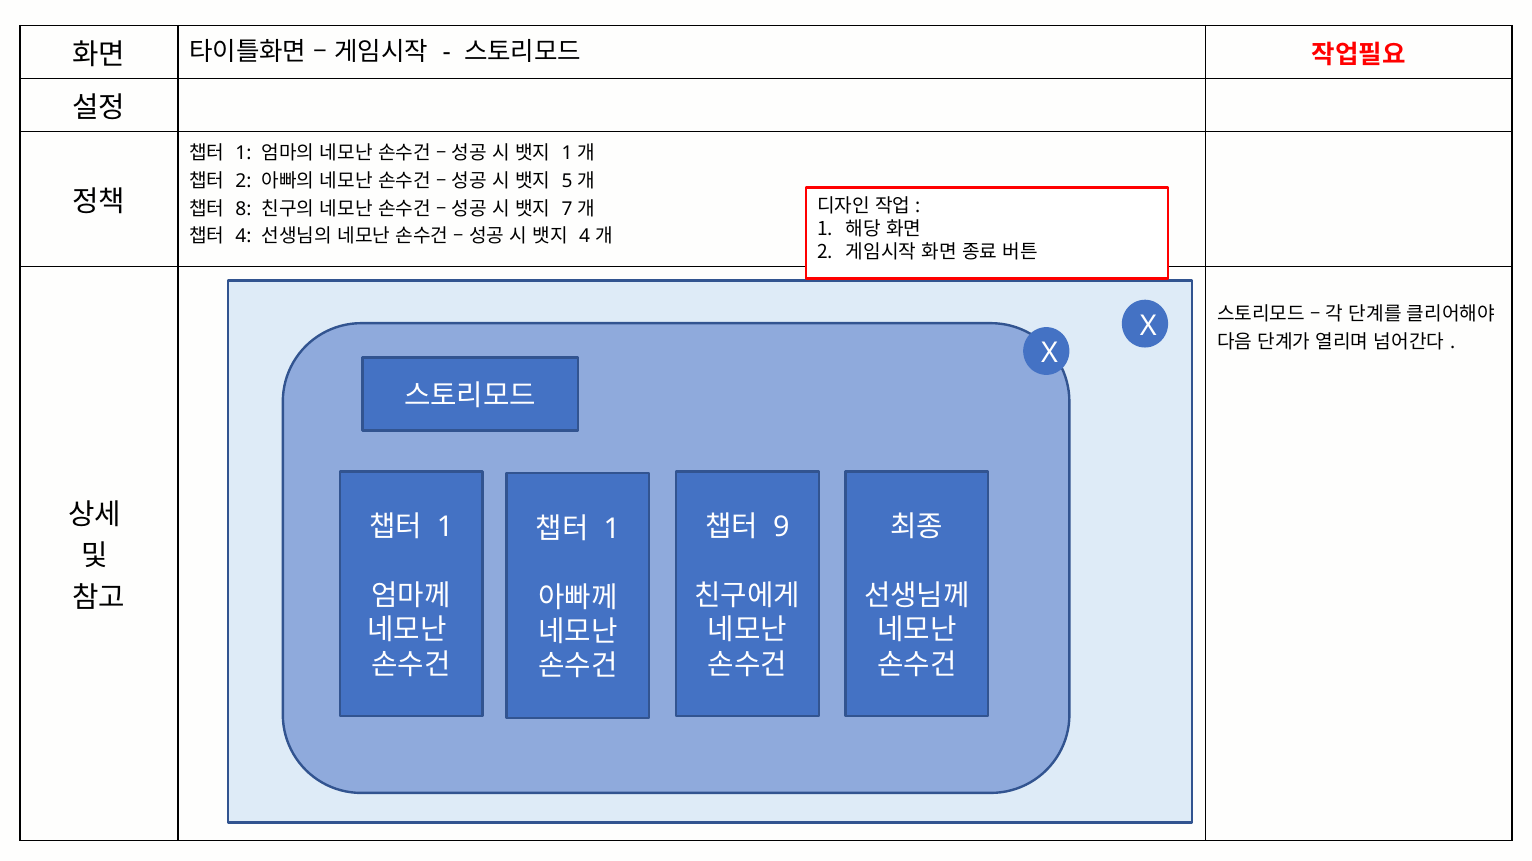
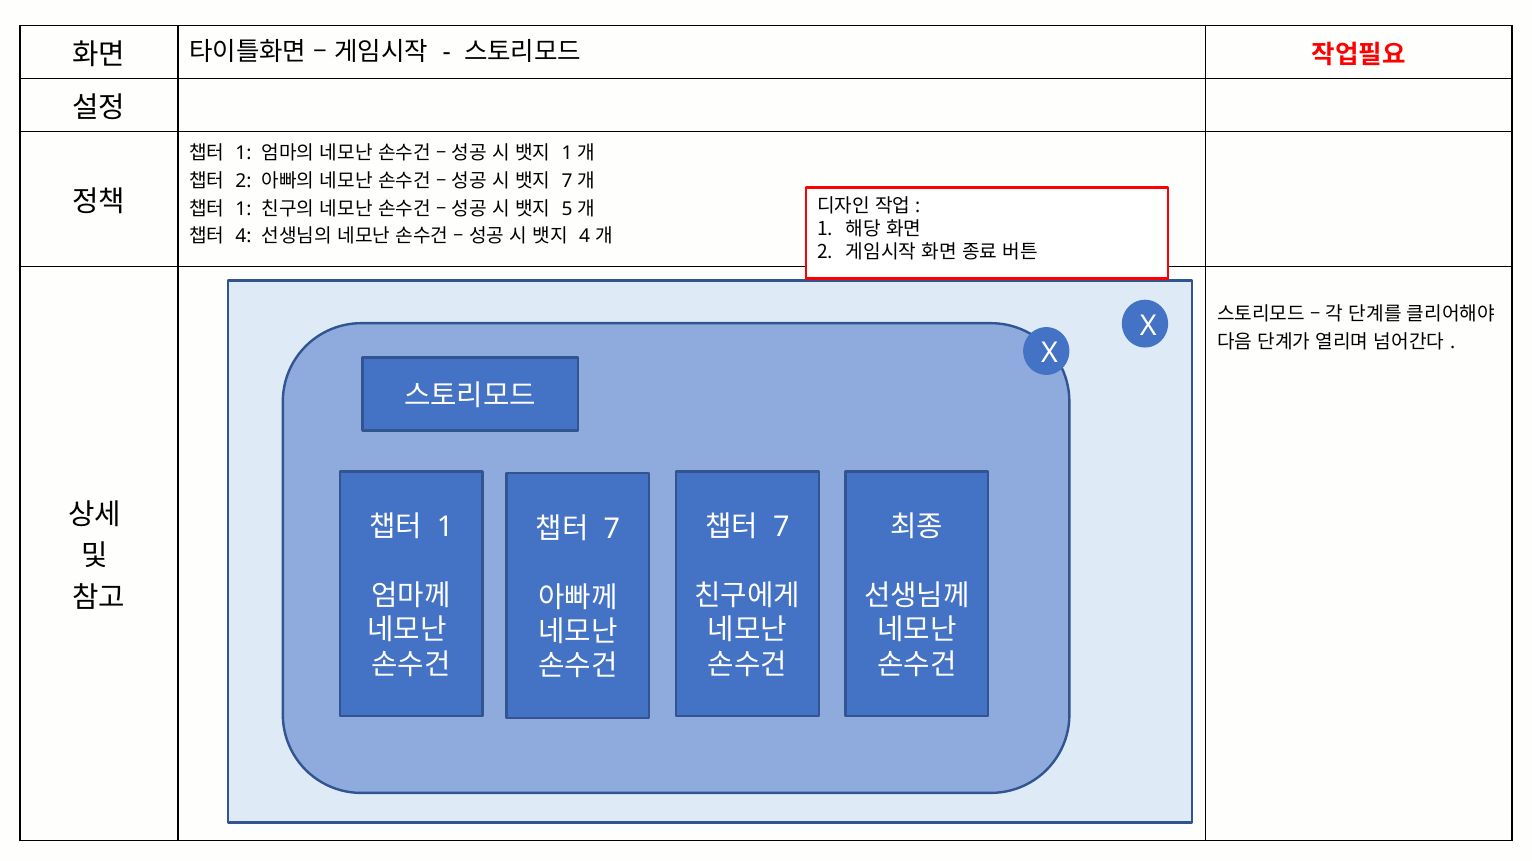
5: 5 -> 7 (567, 181)
8: 8 -> 1 (244, 209)
7: 7 -> 5 (567, 209)
9: 9 -> 7 (781, 527)
1: 1 -> 7 (612, 529)
